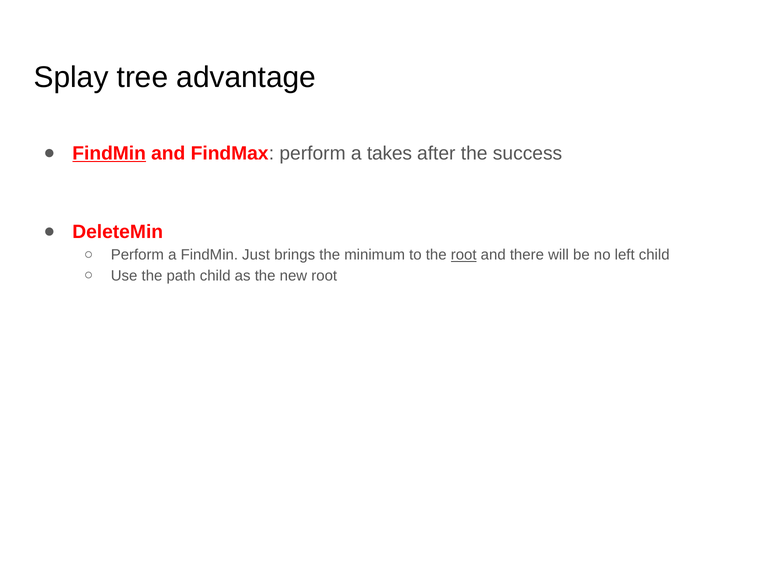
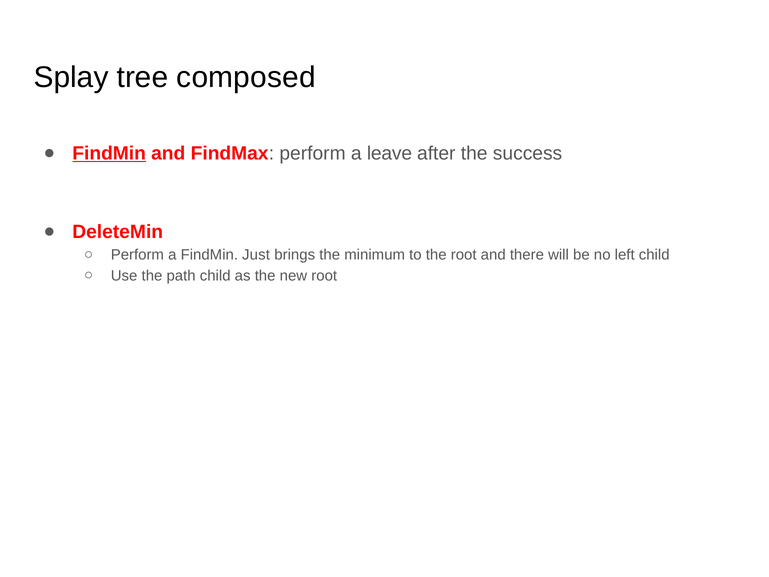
advantage: advantage -> composed (246, 78)
takes: takes -> leave (389, 153)
root underline: present -> none (464, 255)
